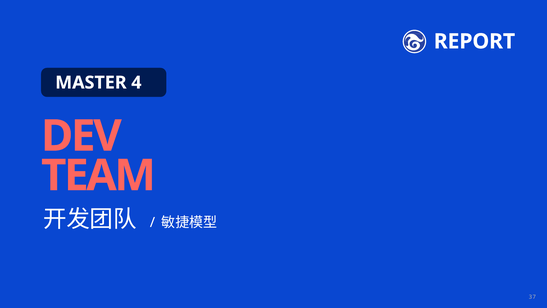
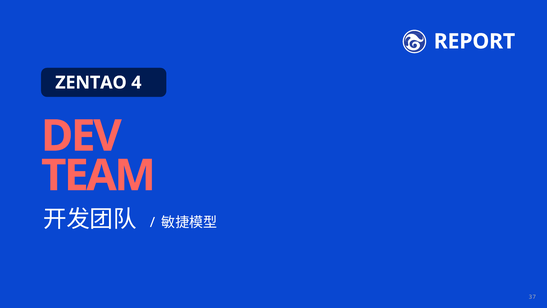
MASTER: MASTER -> ZENTAO (91, 83)
